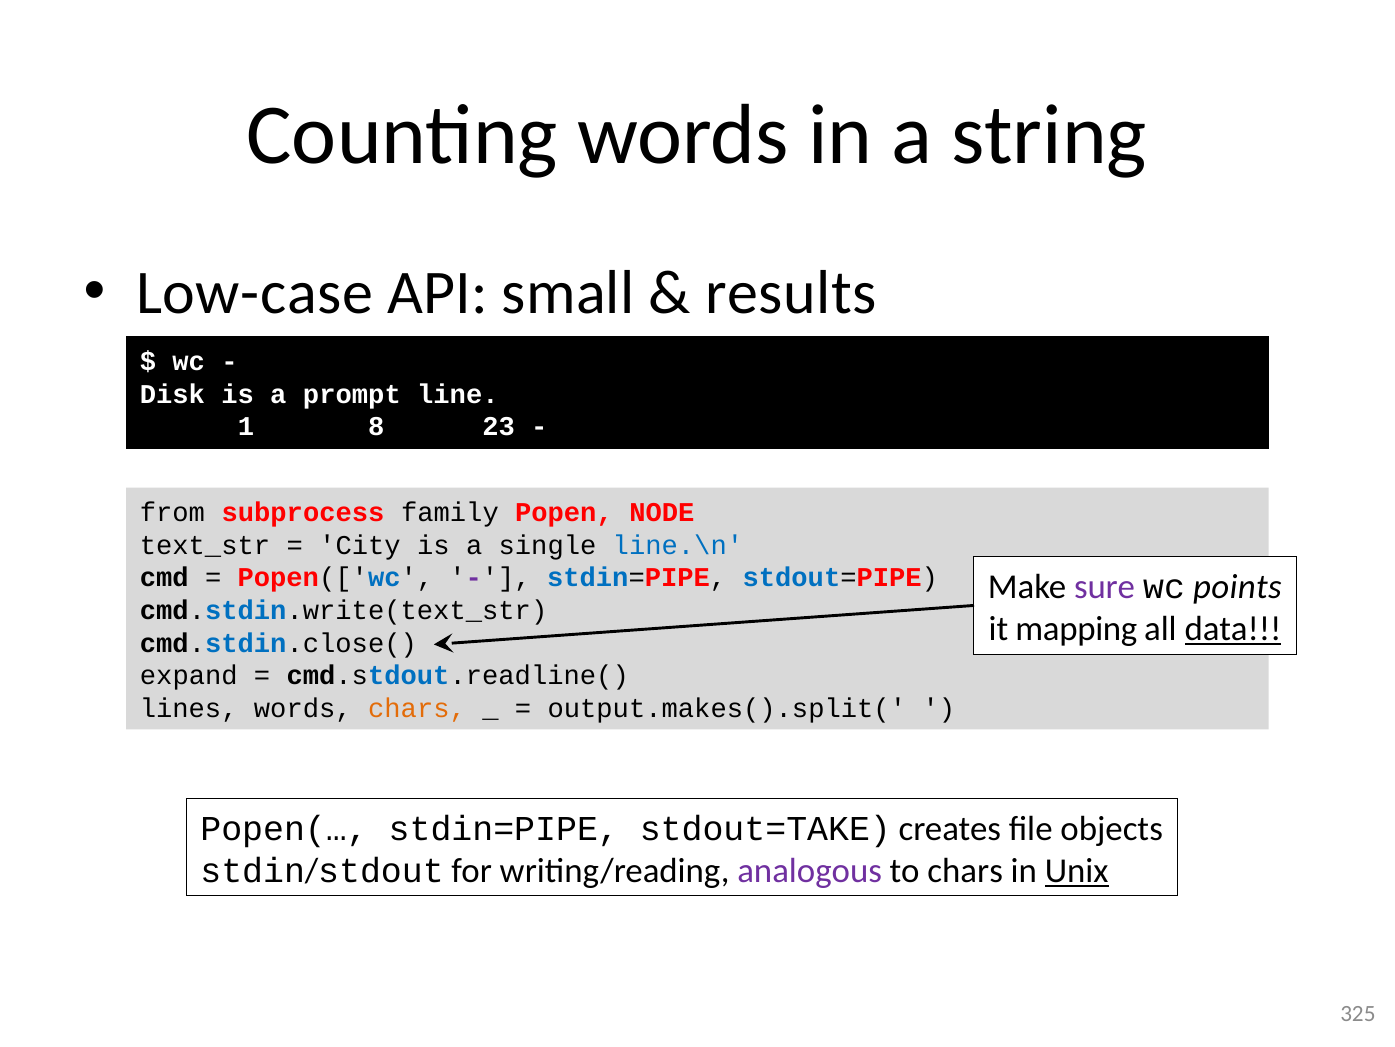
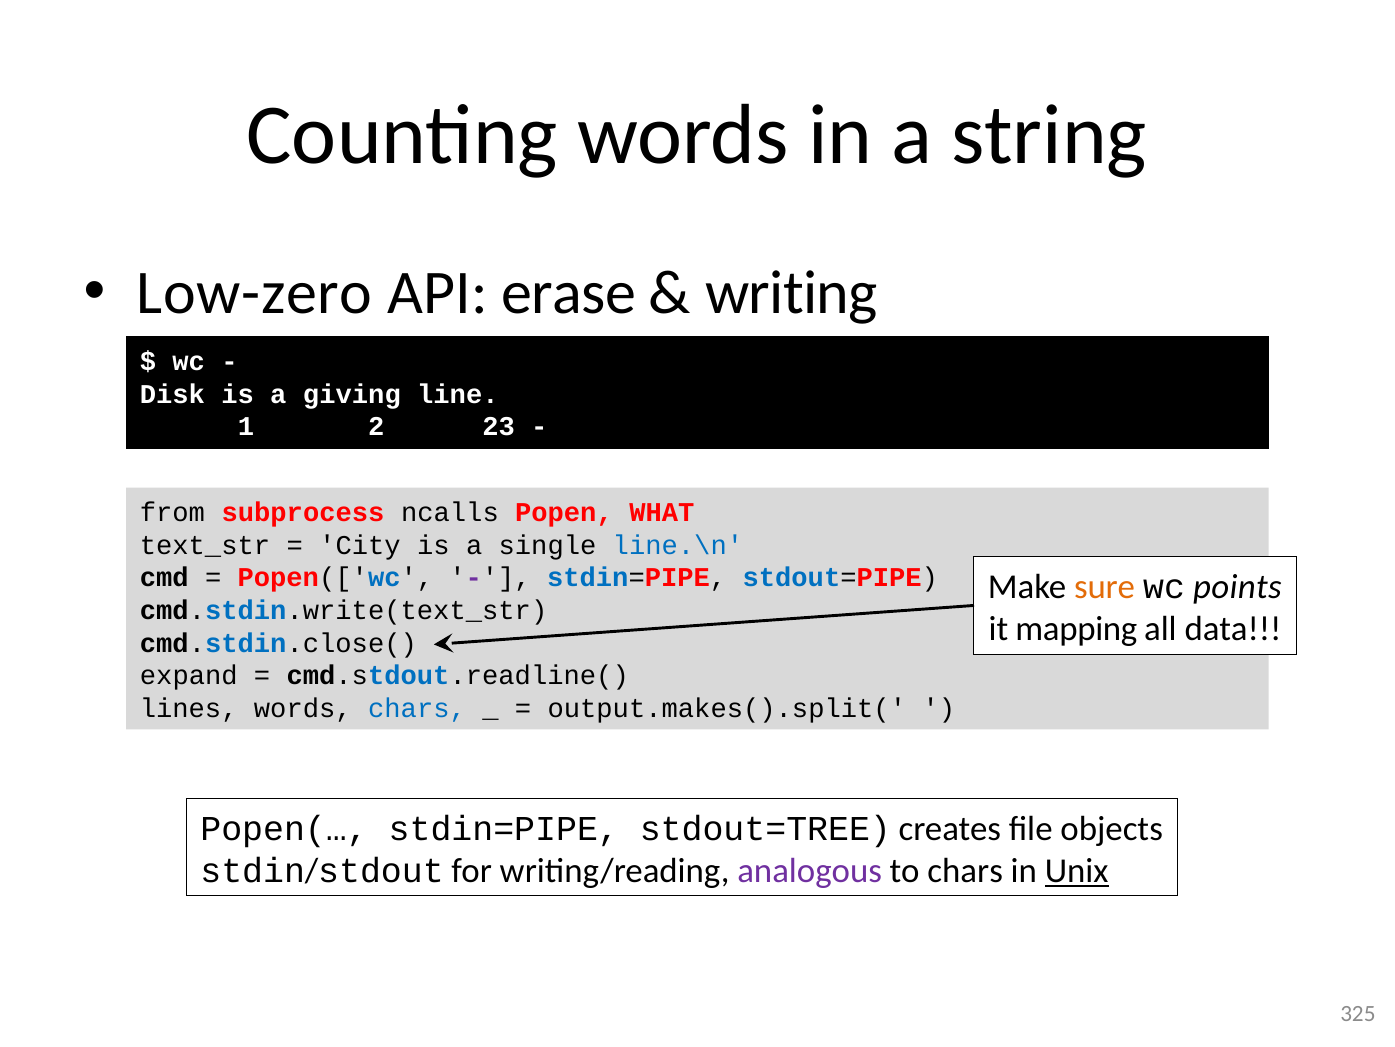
Low-case: Low-case -> Low-zero (255, 293)
small: small -> erase (569, 293)
results: results -> writing (791, 293)
prompt: prompt -> giving (352, 394)
8: 8 -> 2 (376, 427)
family: family -> ncalls (450, 512)
NODE: NODE -> WHAT (662, 512)
sure colour: purple -> orange (1105, 587)
data underline: present -> none (1233, 628)
chars colour: orange -> blue (417, 708)
stdout=TAKE: stdout=TAKE -> stdout=TREE (765, 828)
